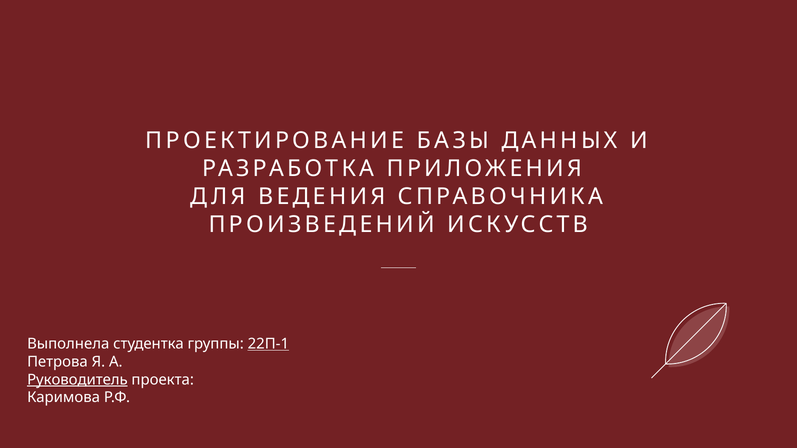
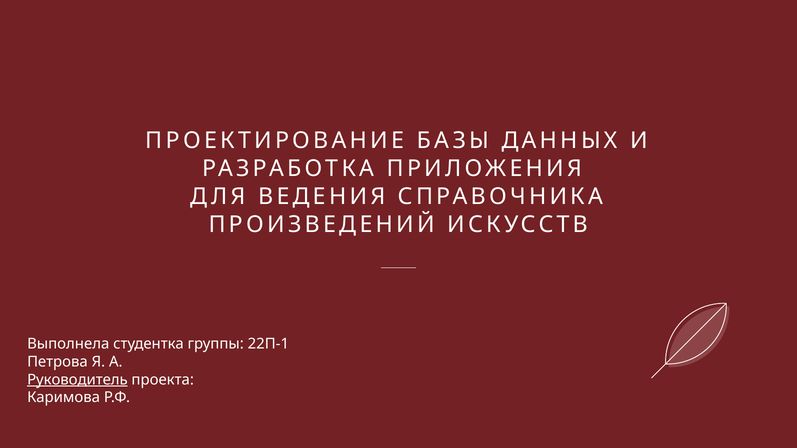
22П-1 underline: present -> none (268, 344)
